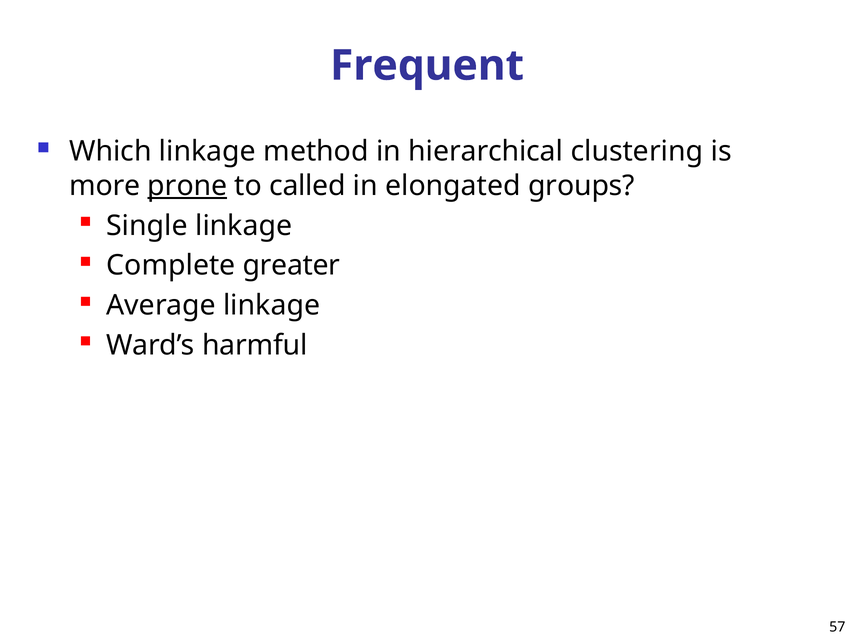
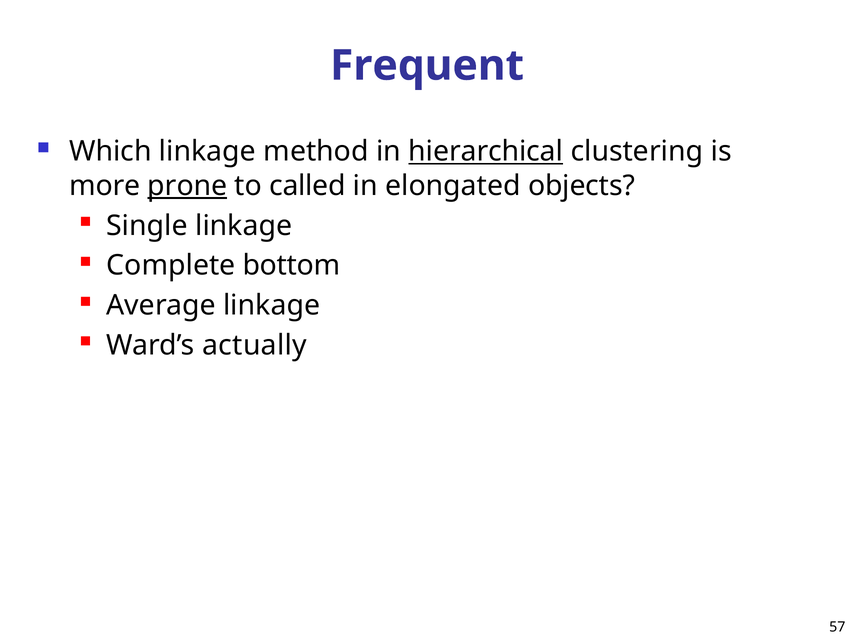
hierarchical underline: none -> present (486, 151)
groups: groups -> objects (581, 186)
greater: greater -> bottom (291, 265)
harmful: harmful -> actually (255, 345)
